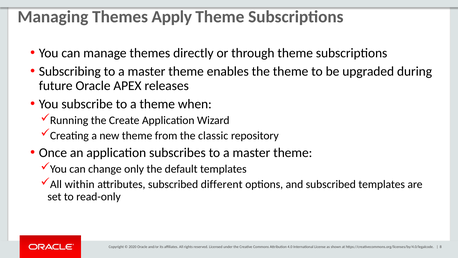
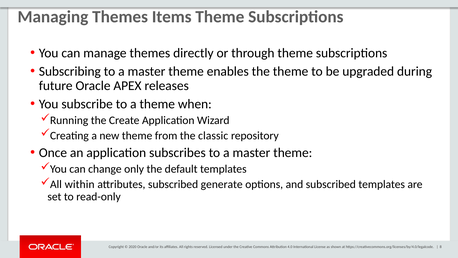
Apply: Apply -> Items (172, 17)
different: different -> generate (222, 184)
